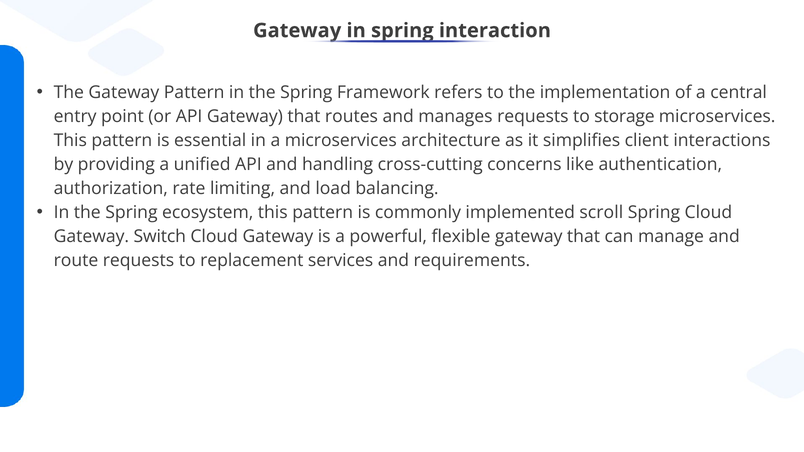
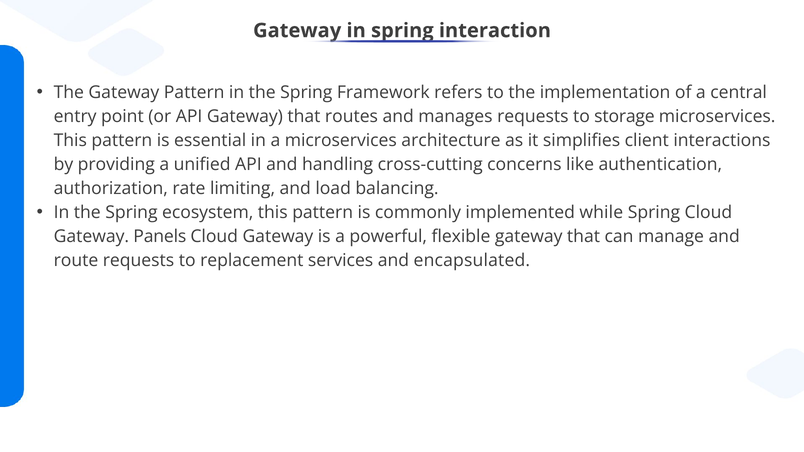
scroll: scroll -> while (601, 213)
Switch: Switch -> Panels (160, 237)
requirements: requirements -> encapsulated (472, 261)
